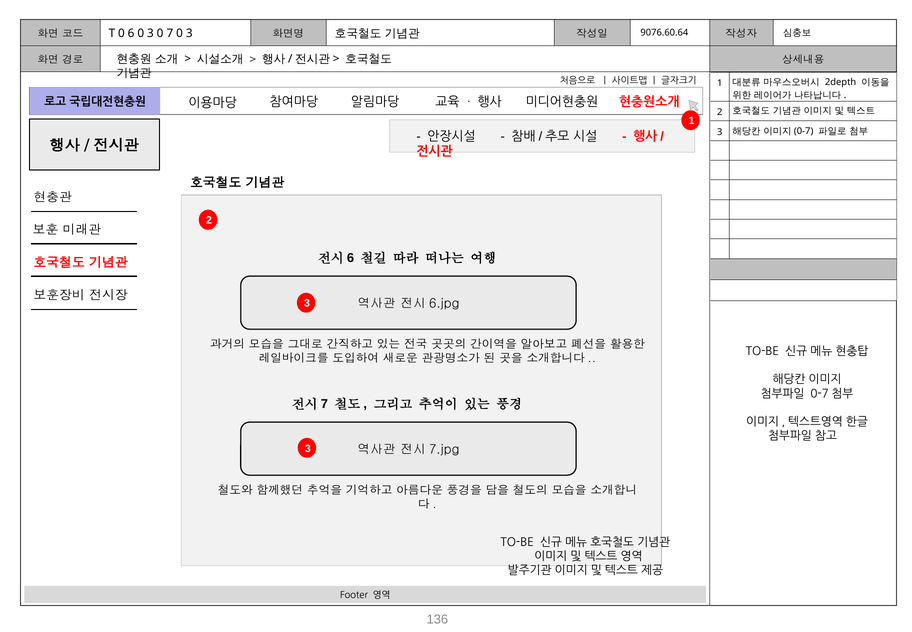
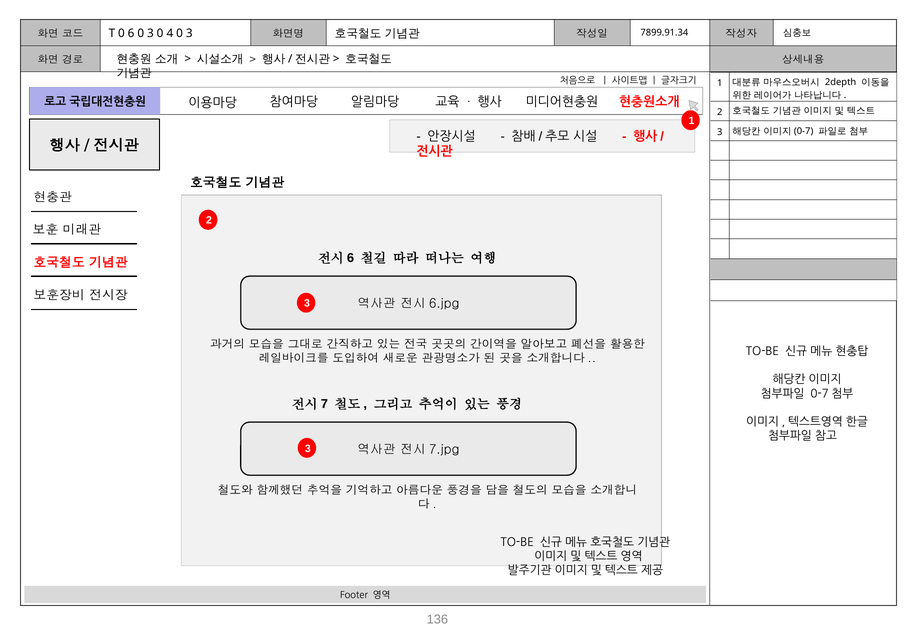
9076.60.64: 9076.60.64 -> 7899.91.34 (664, 33)
7: 7 -> 4 (170, 33)
